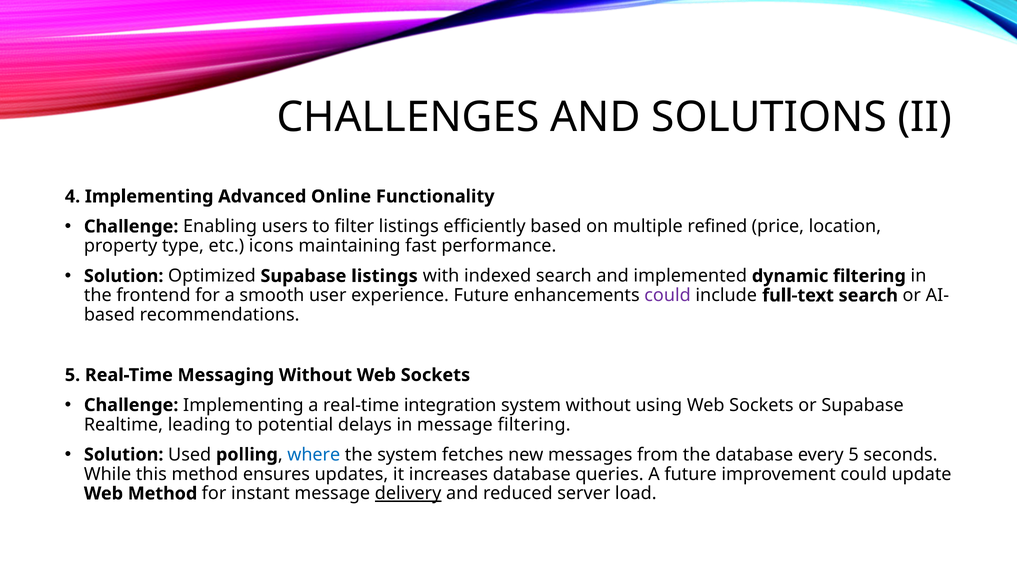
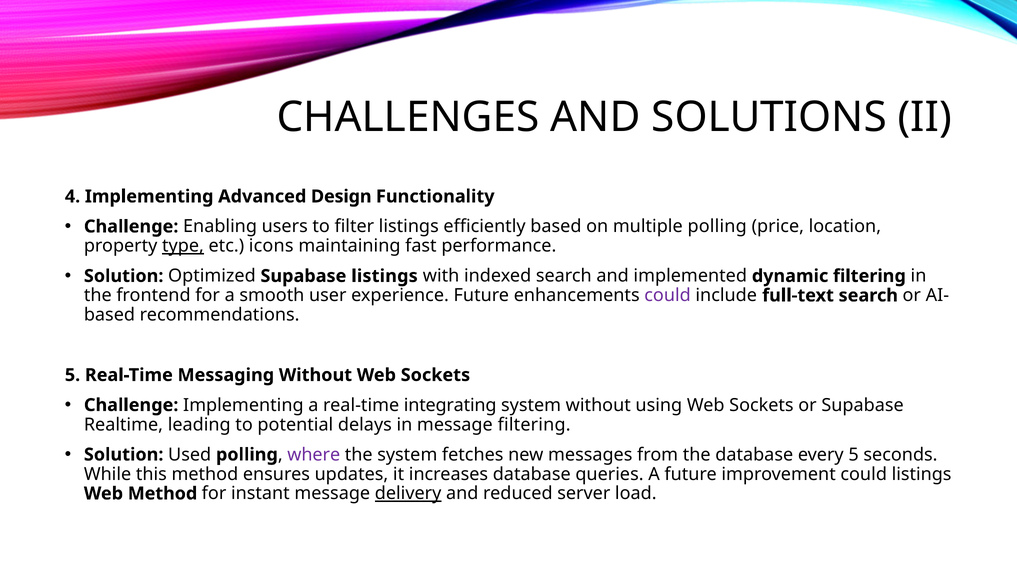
Online: Online -> Design (341, 196)
multiple refined: refined -> polling (717, 227)
type underline: none -> present (183, 246)
integration: integration -> integrating (450, 405)
where colour: blue -> purple (314, 455)
could update: update -> listings (922, 474)
